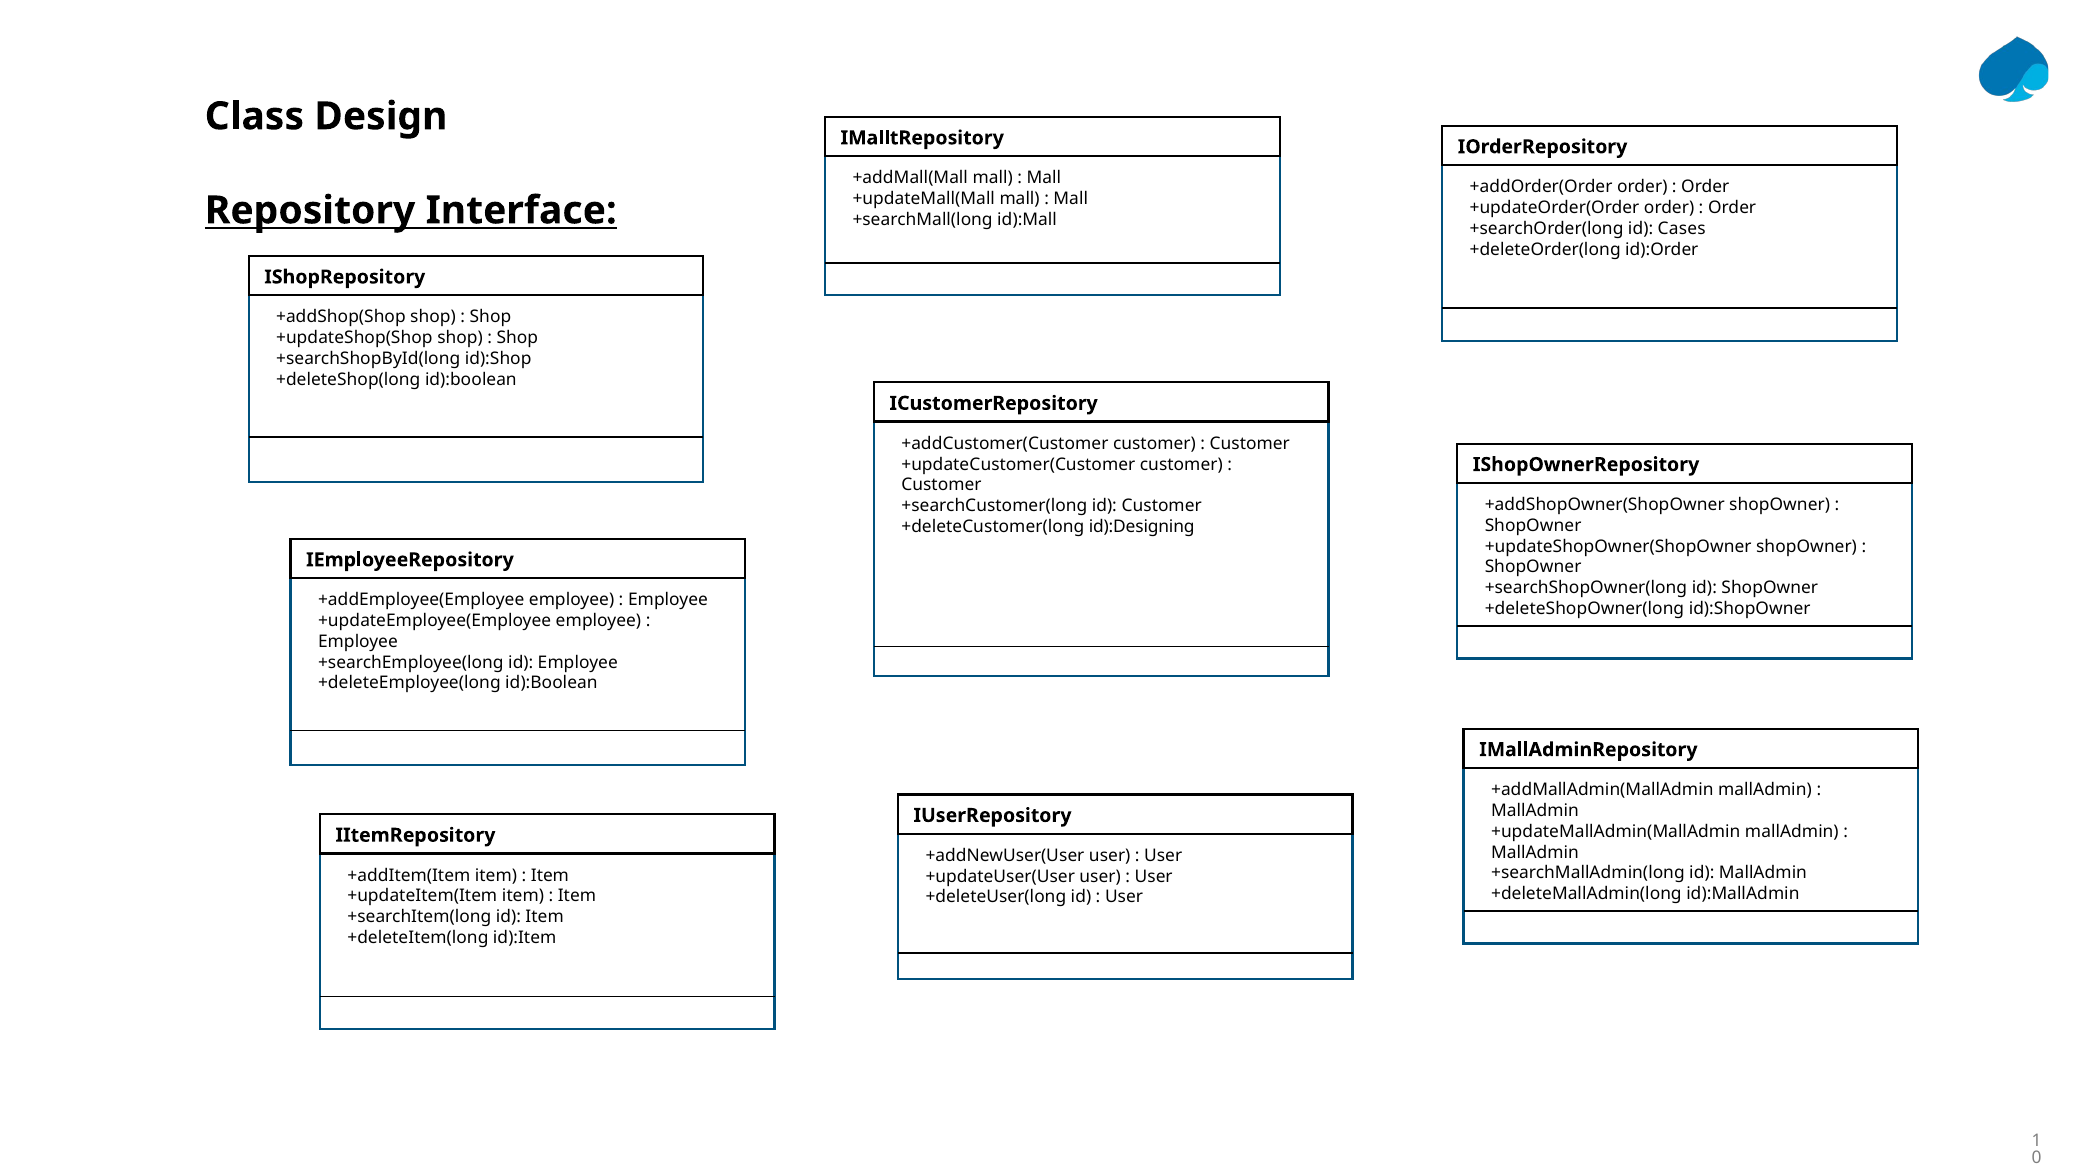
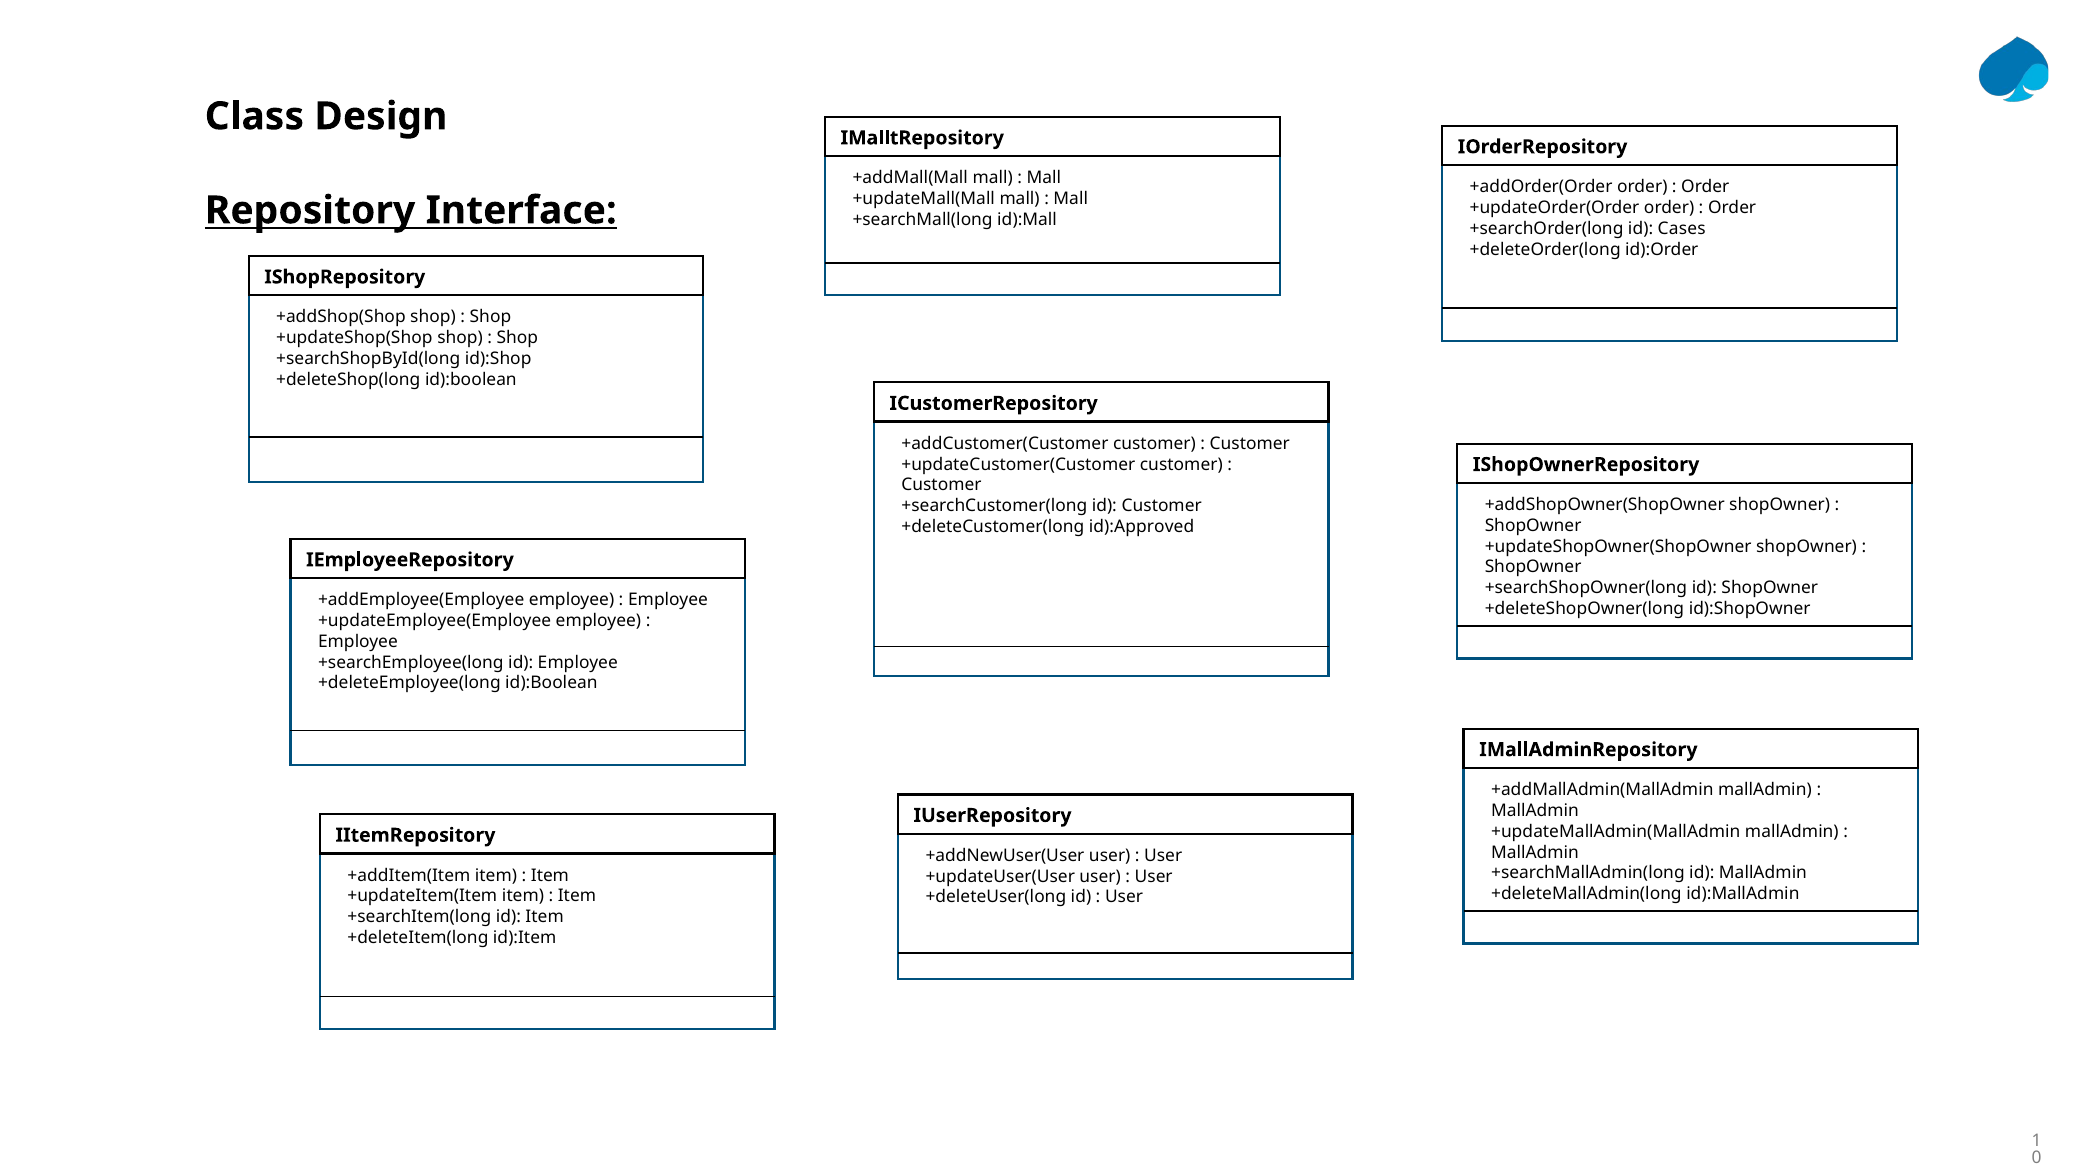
id):Designing: id):Designing -> id):Approved (1142, 527)
